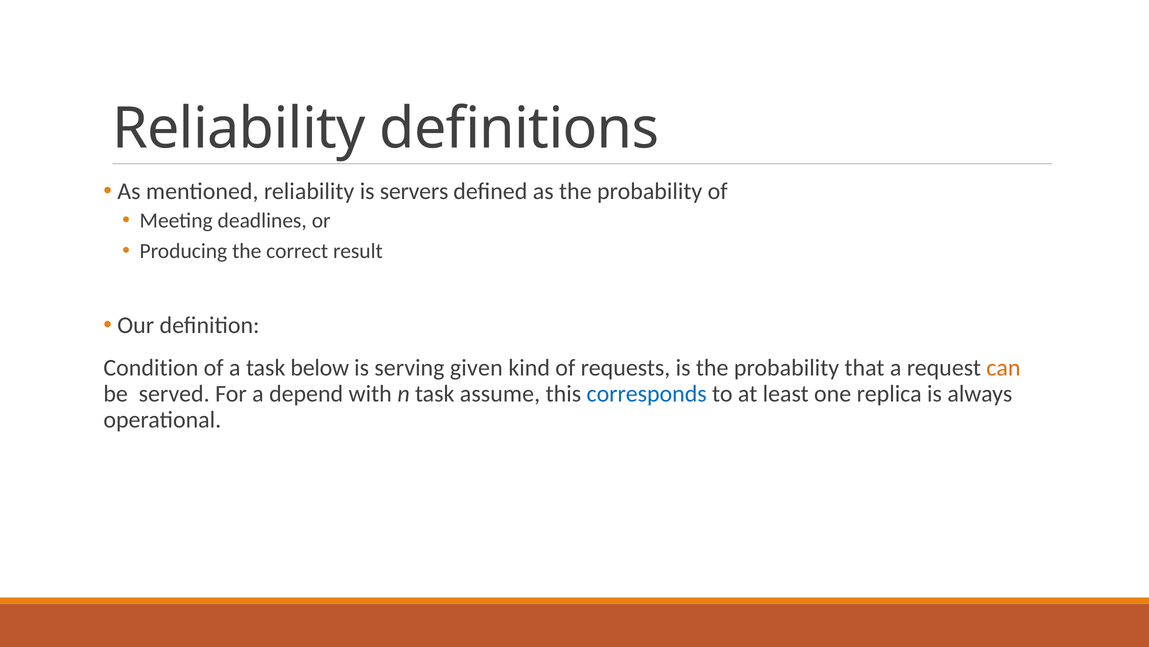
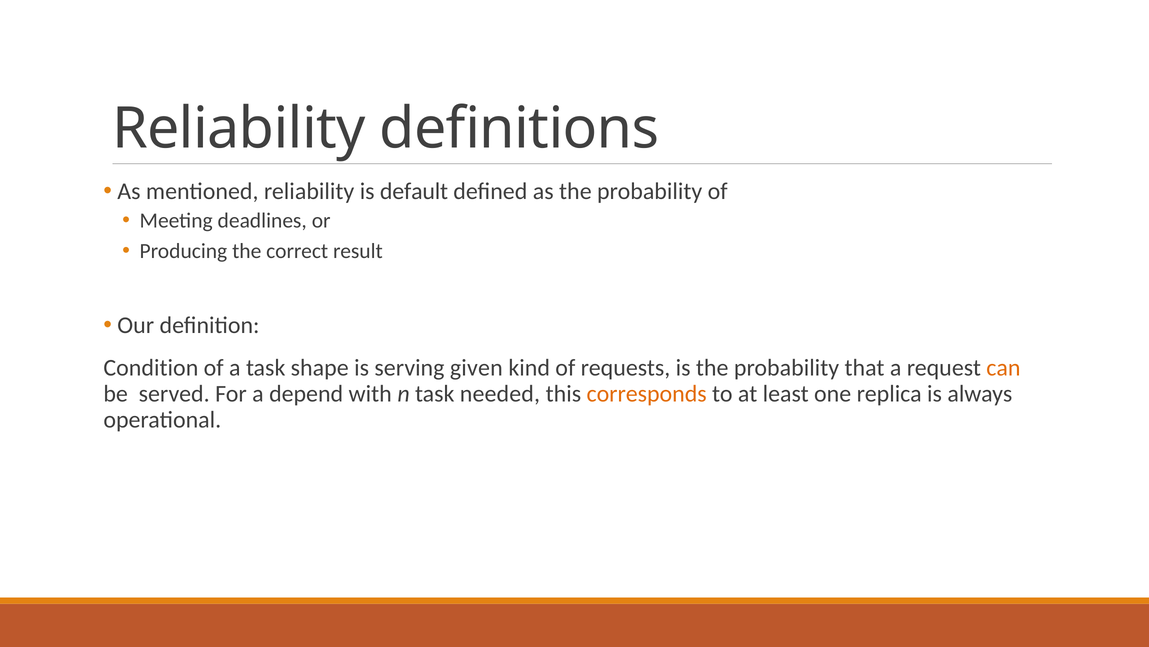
servers: servers -> default (414, 191)
below: below -> shape (320, 368)
assume: assume -> needed (500, 393)
corresponds colour: blue -> orange (647, 393)
